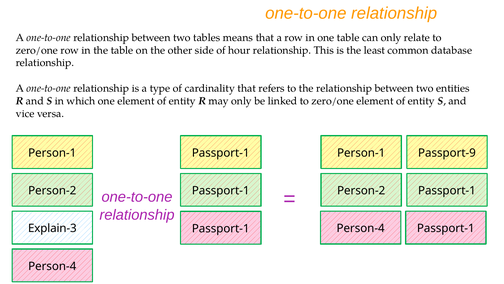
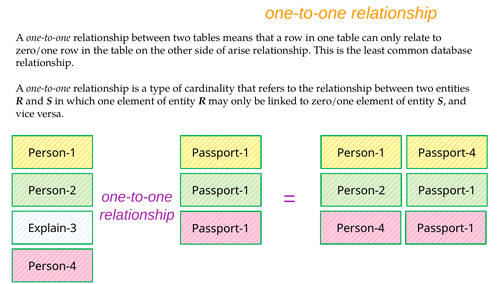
hour: hour -> arise (239, 50)
Passport-9: Passport-9 -> Passport-4 (447, 153)
